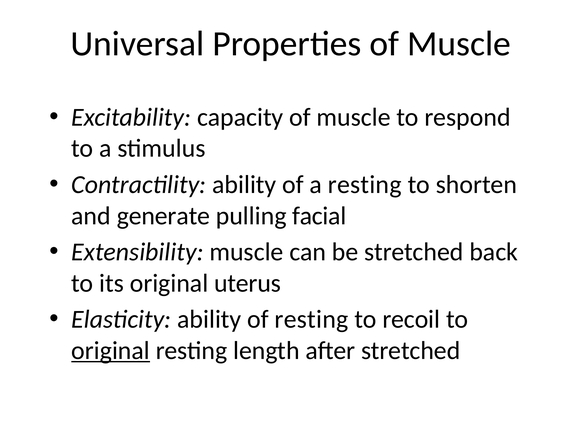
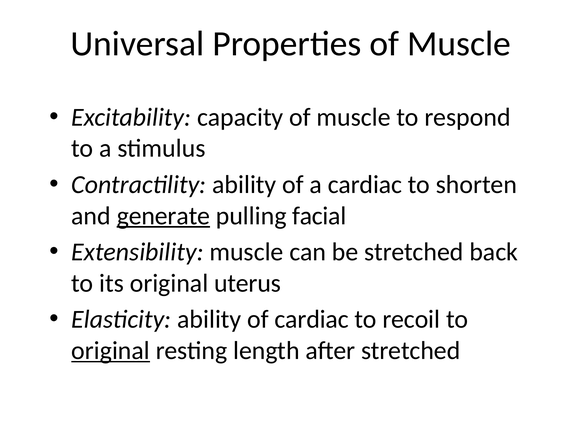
a resting: resting -> cardiac (365, 185)
generate underline: none -> present (163, 216)
of resting: resting -> cardiac (312, 319)
